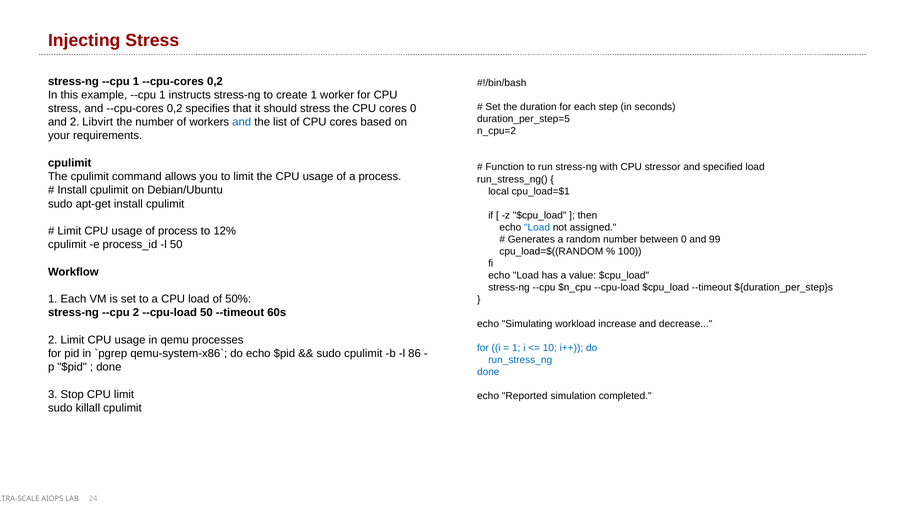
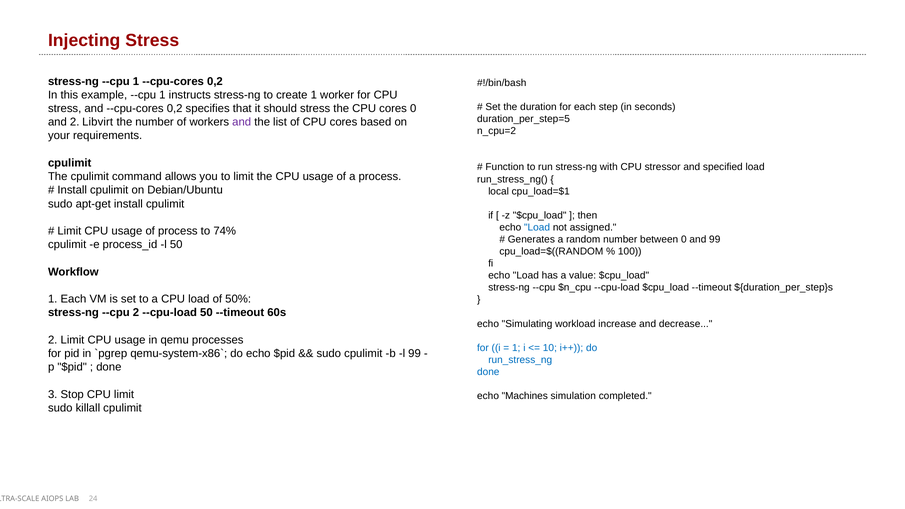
and colour: blue -> purple (242, 122)
12%: 12% -> 74% (225, 231)
l 86: 86 -> 99 (415, 354)
Reported: Reported -> Machines (525, 396)
